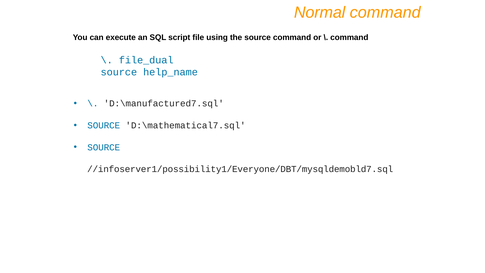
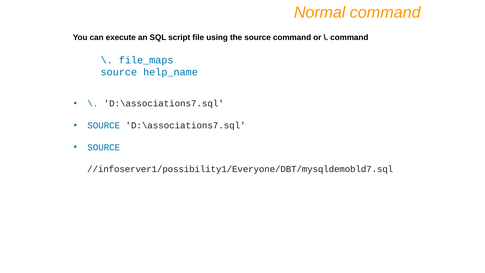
file_dual: file_dual -> file_maps (146, 60)
D:\manufactured7.sql: D:\manufactured7.sql -> D:\associations7.sql (164, 104)
SOURCE D:\mathematical7.sql: D:\mathematical7.sql -> D:\associations7.sql (186, 125)
